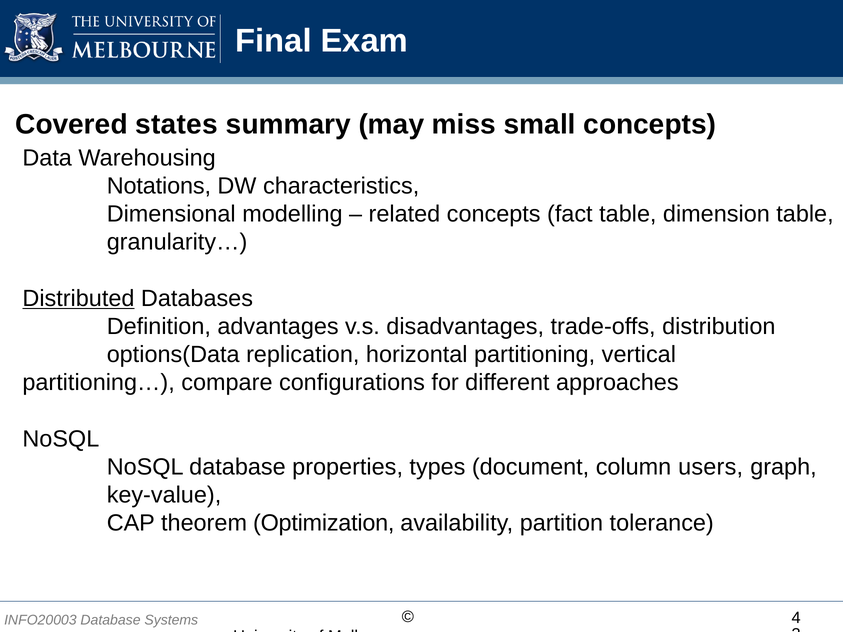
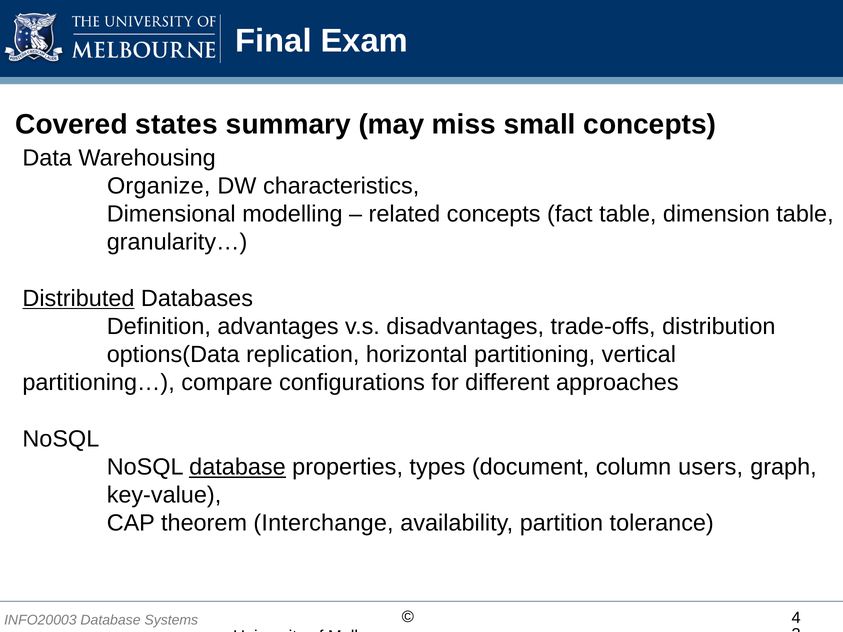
Notations: Notations -> Organize (159, 186)
database underline: none -> present (237, 467)
Optimization: Optimization -> Interchange (324, 523)
